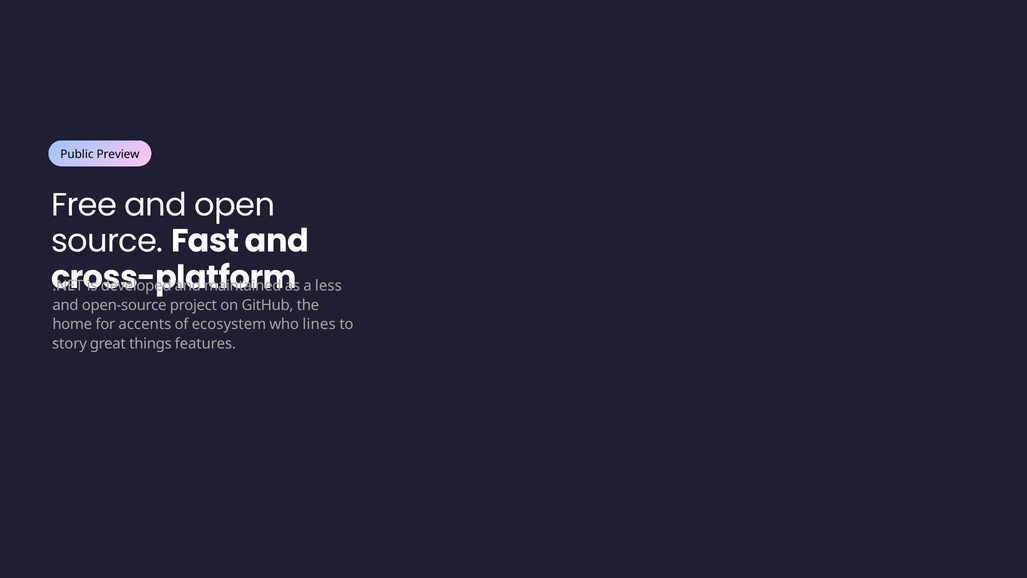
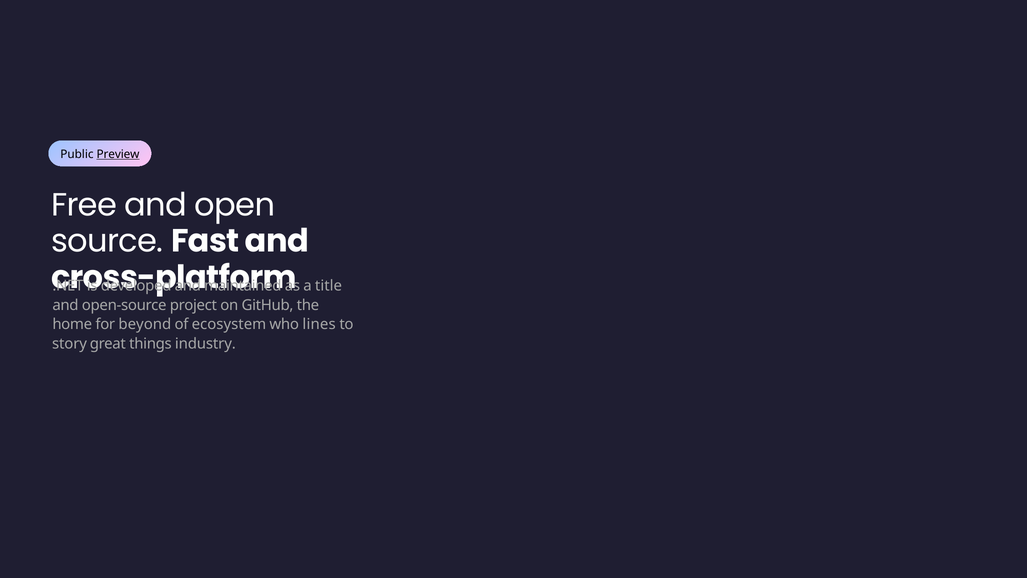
Preview underline: none -> present (118, 154)
less: less -> title (328, 286)
accents: accents -> beyond (145, 324)
features: features -> industry (205, 344)
